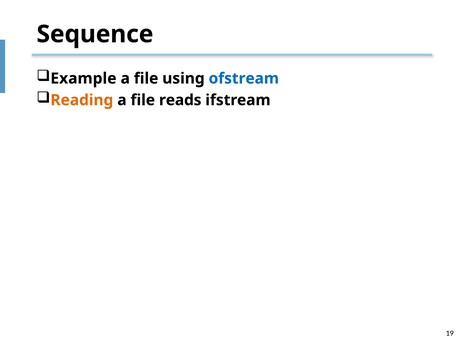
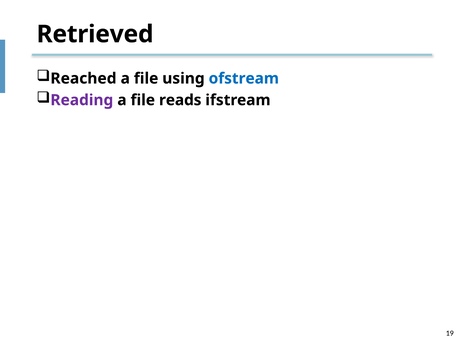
Sequence: Sequence -> Retrieved (95, 34)
Example: Example -> Reached (83, 78)
Reading colour: orange -> purple (82, 100)
